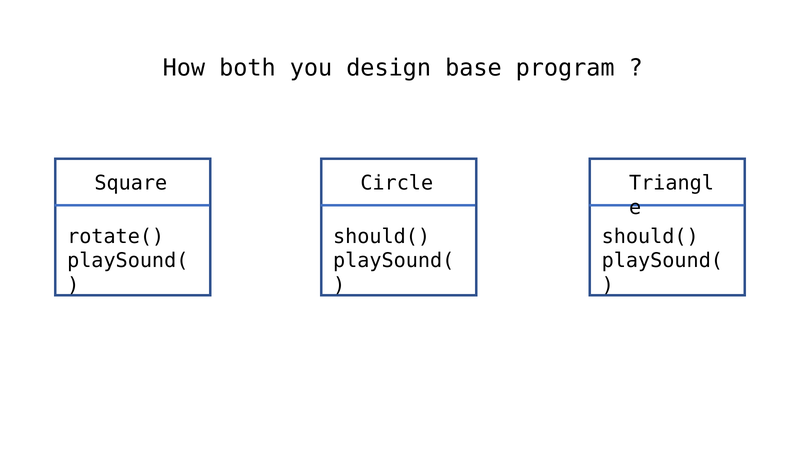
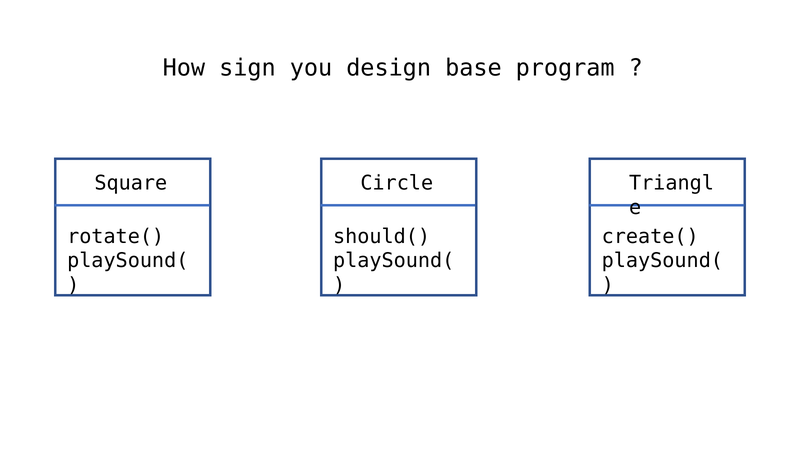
both: both -> sign (247, 68)
should(: should( -> create( (650, 236)
